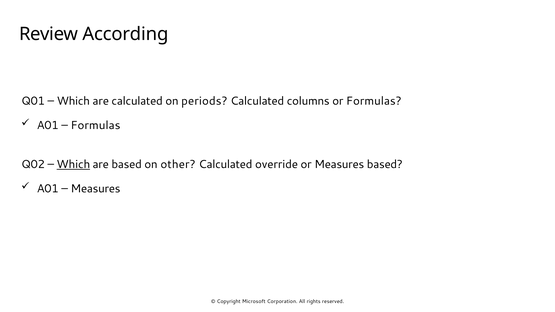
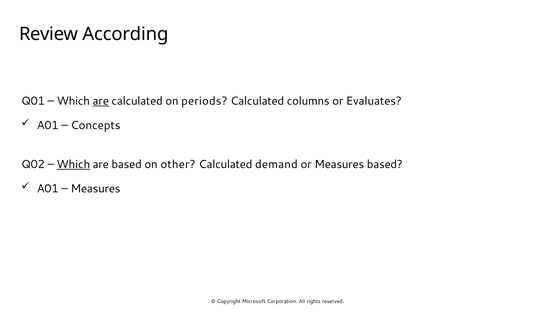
are underline: none -> present (101, 101)
or Formulas: Formulas -> Evaluates (374, 101)
Formulas: Formulas -> Concepts (96, 125)
override: override -> demand (276, 164)
